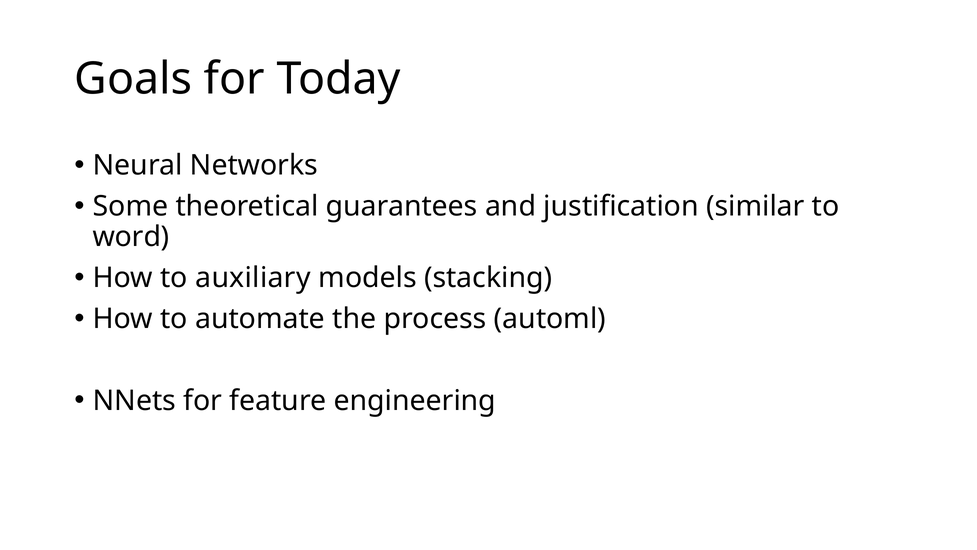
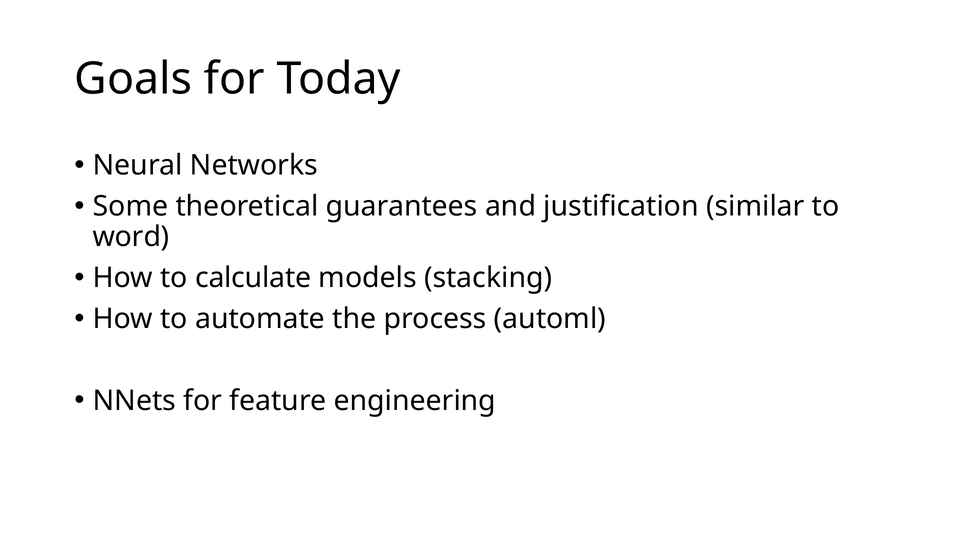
auxiliary: auxiliary -> calculate (253, 278)
